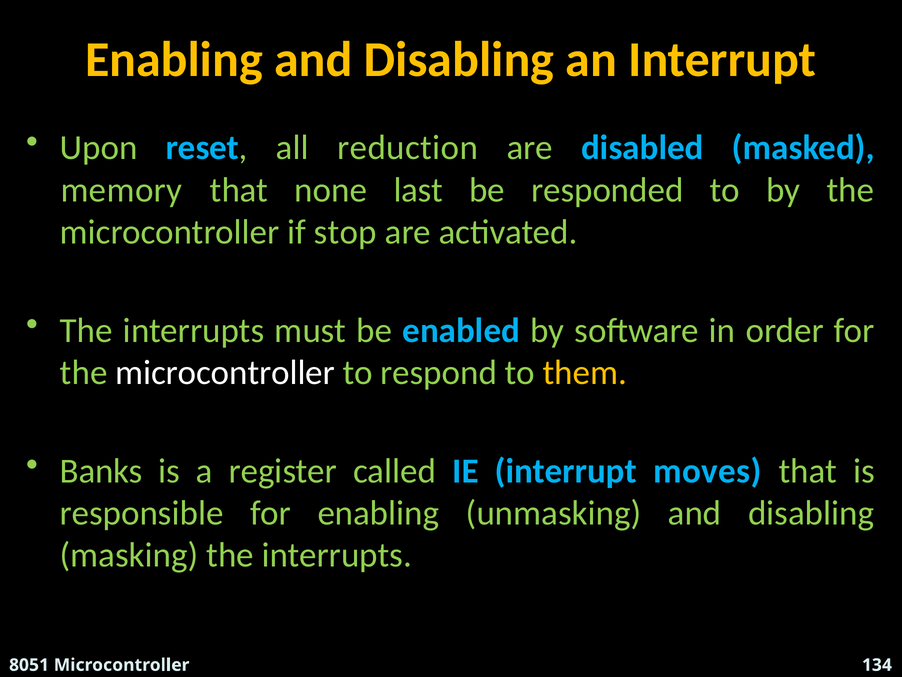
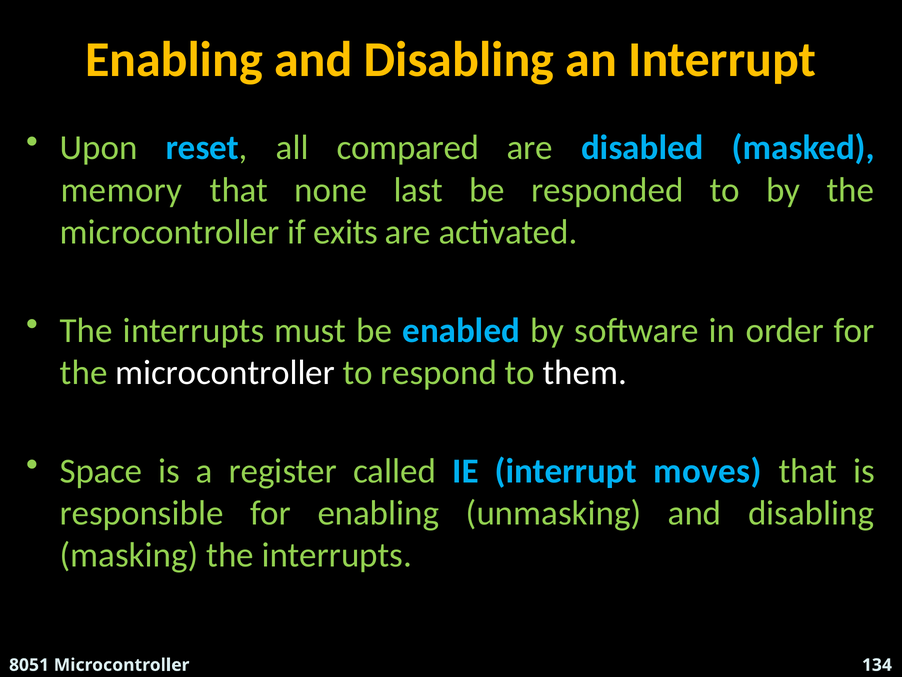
reduction: reduction -> compared (408, 148)
stop: stop -> exits (346, 232)
them colour: yellow -> white (585, 372)
Banks: Banks -> Space (101, 471)
